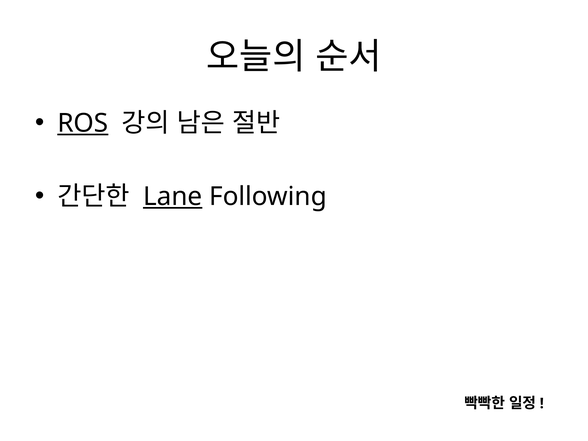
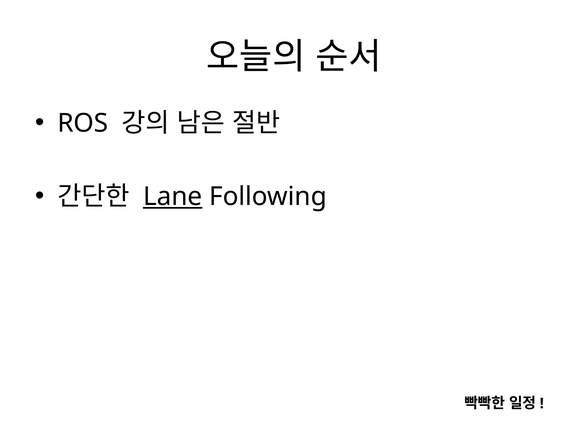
ROS underline: present -> none (83, 123)
